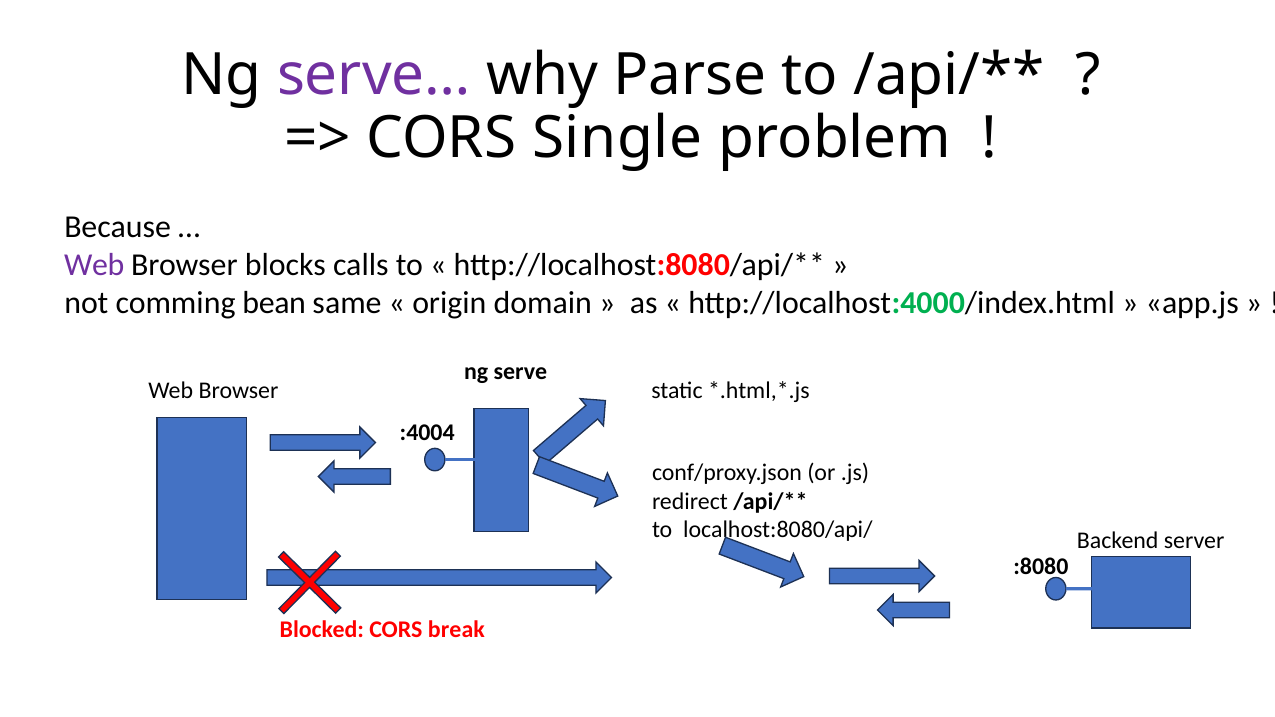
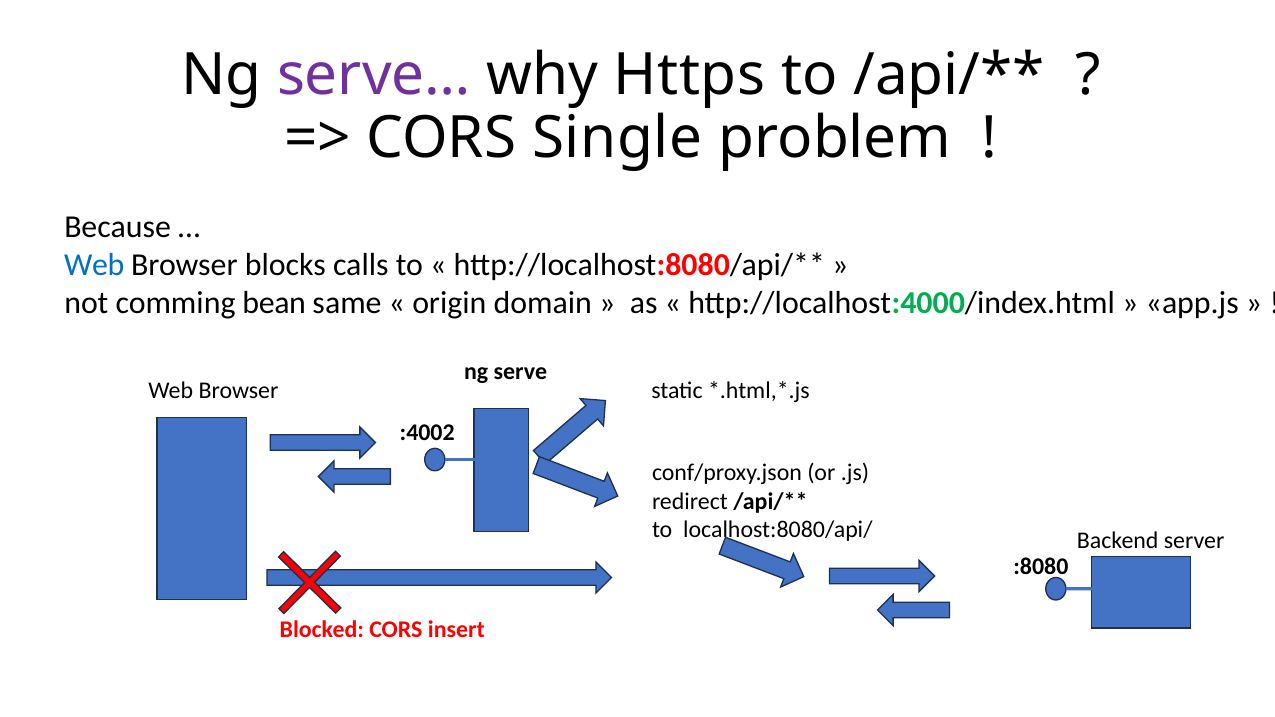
Parse: Parse -> Https (690, 76)
Web colour: purple -> blue (94, 265)
:4004: :4004 -> :4002 (427, 433)
break: break -> insert (456, 630)
